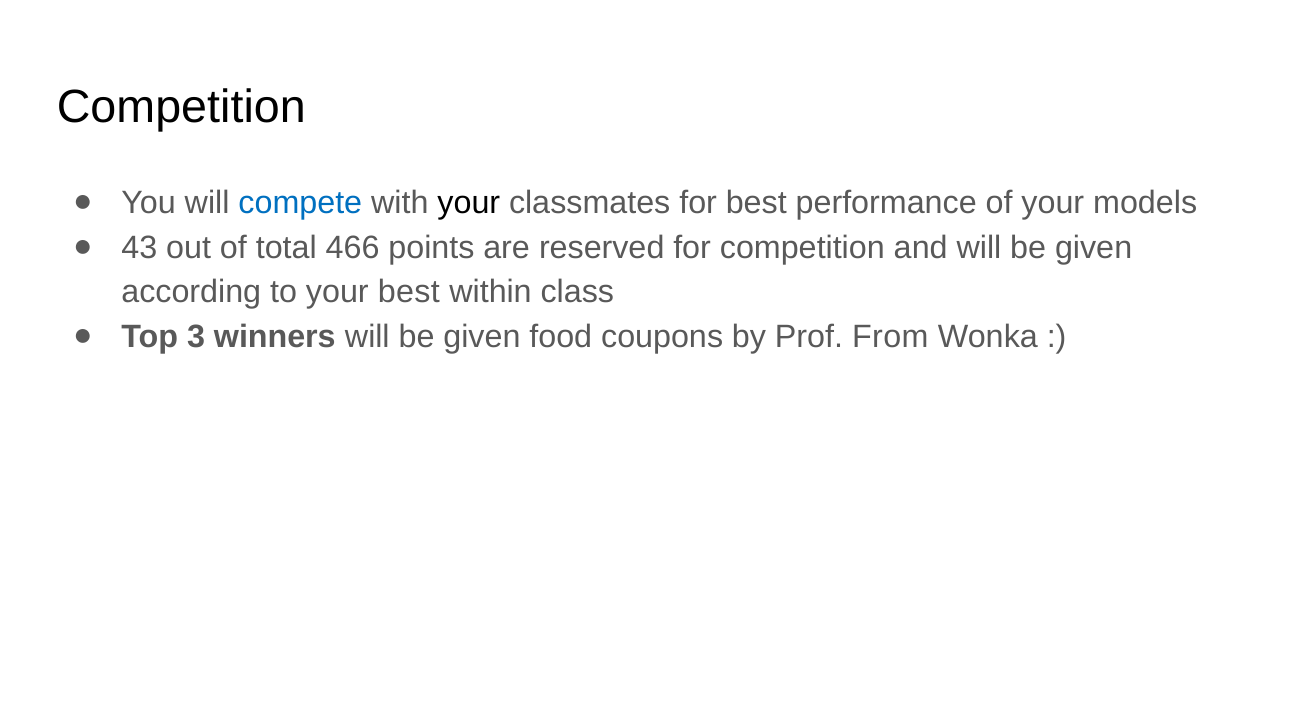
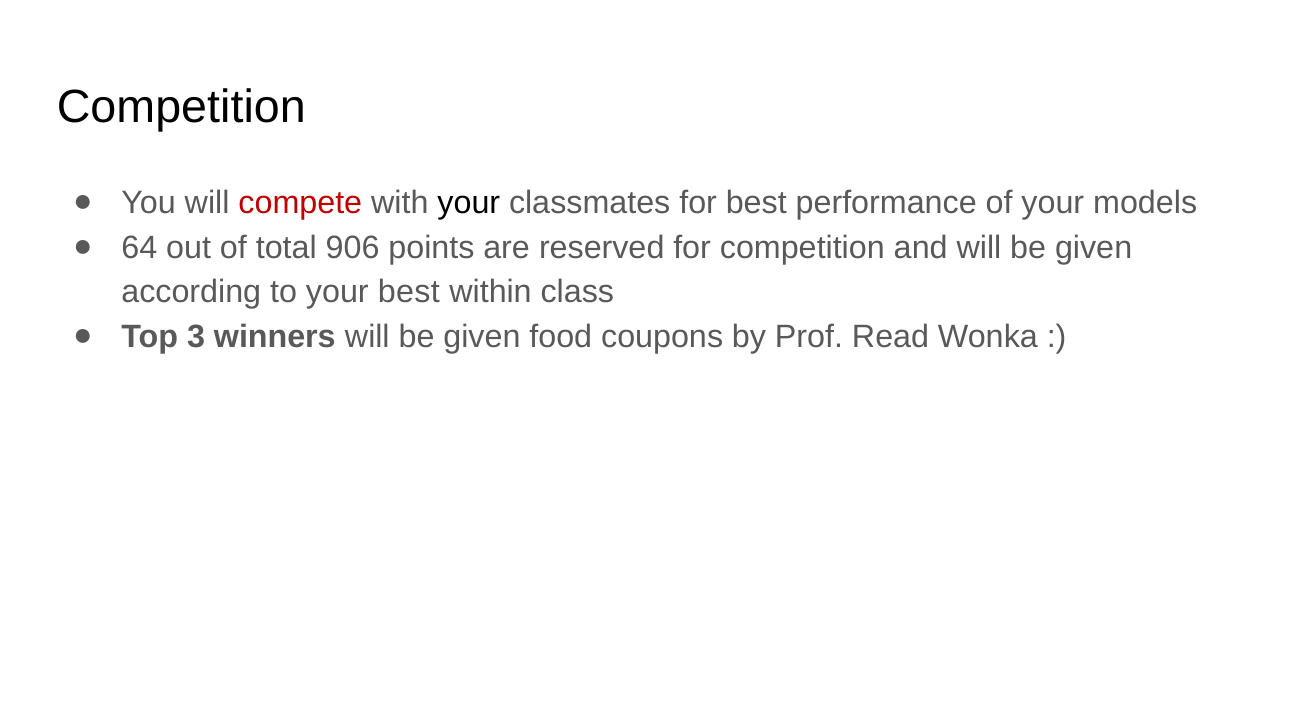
compete colour: blue -> red (300, 203)
43: 43 -> 64 (139, 248)
466: 466 -> 906 (353, 248)
From: From -> Read (891, 337)
